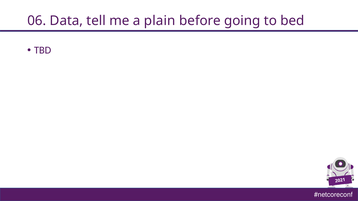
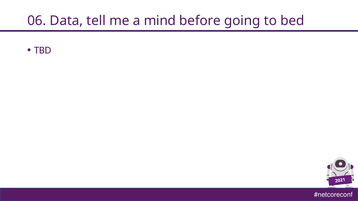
plain: plain -> mind (160, 21)
